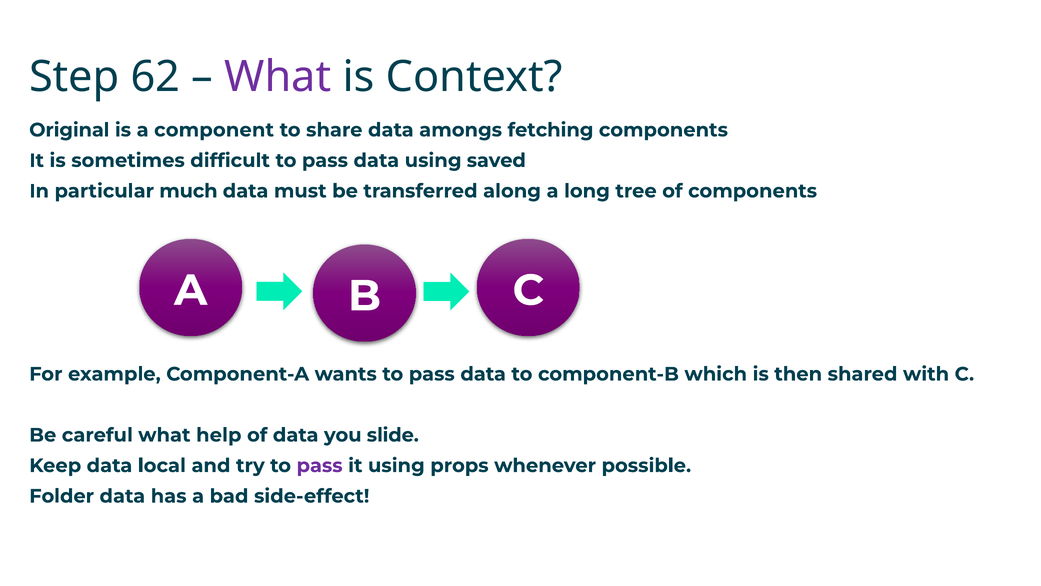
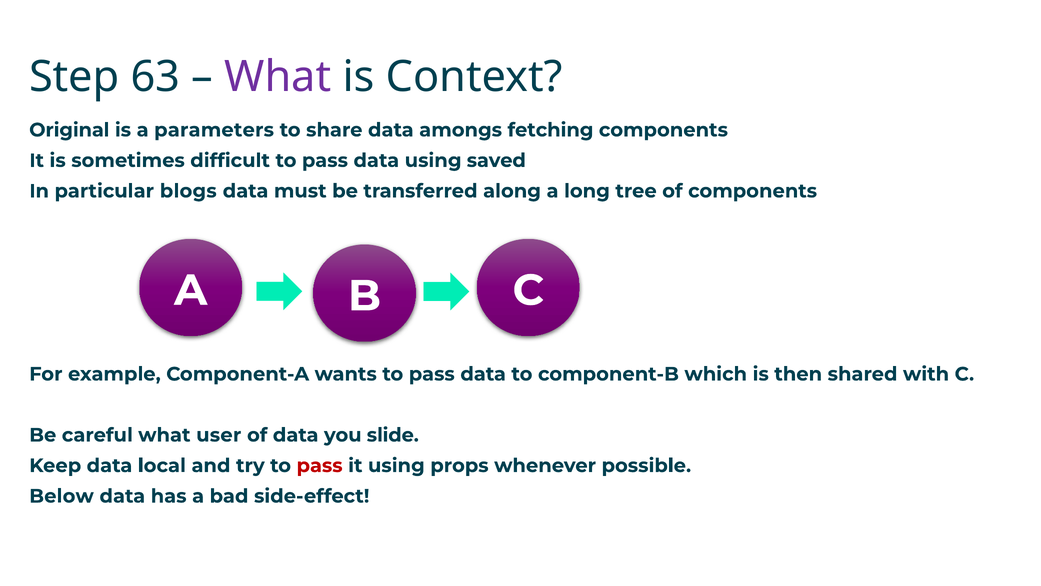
62: 62 -> 63 (156, 77)
component: component -> parameters (214, 130)
much: much -> blogs (188, 191)
help: help -> user (219, 435)
pass colour: purple -> red (320, 465)
Folder: Folder -> Below (61, 496)
